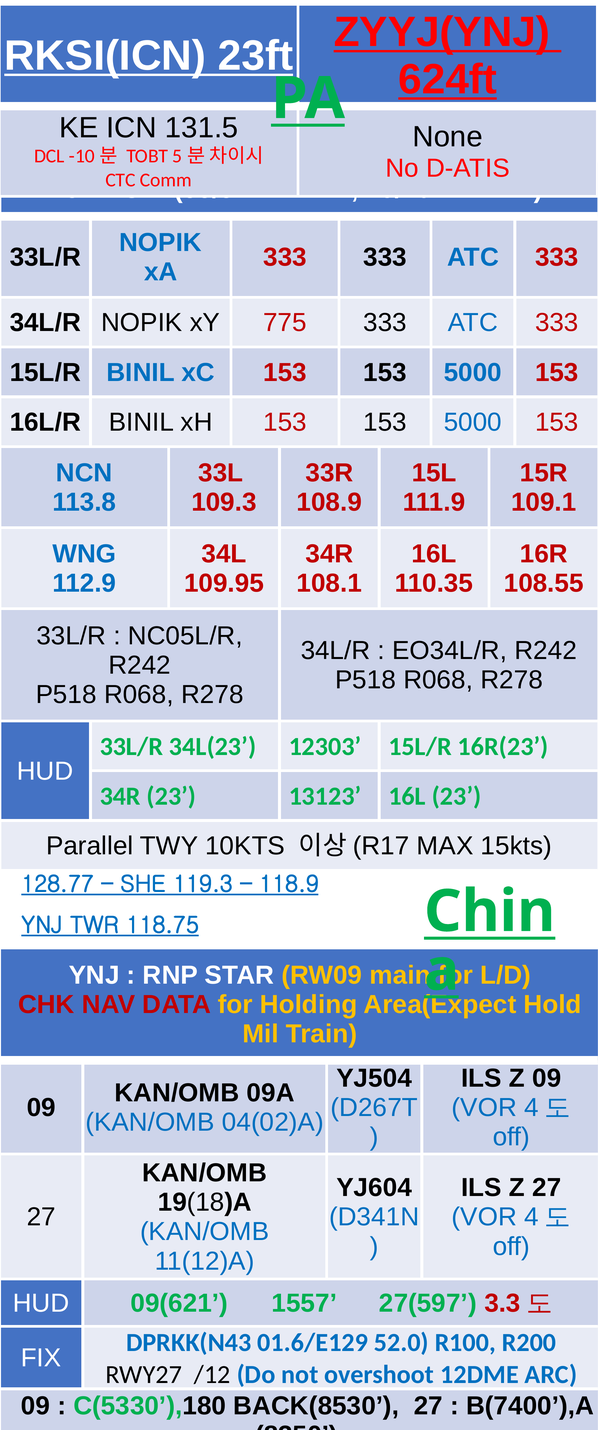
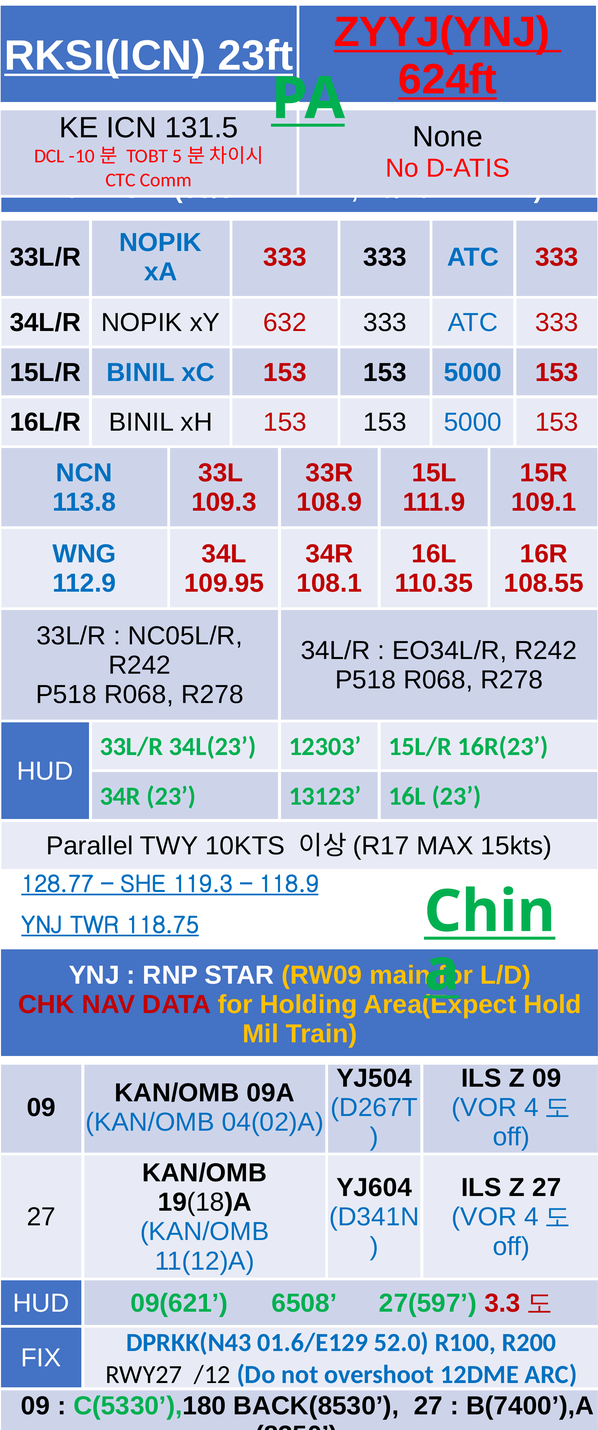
775: 775 -> 632 (285, 323)
1557: 1557 -> 6508 (304, 1304)
